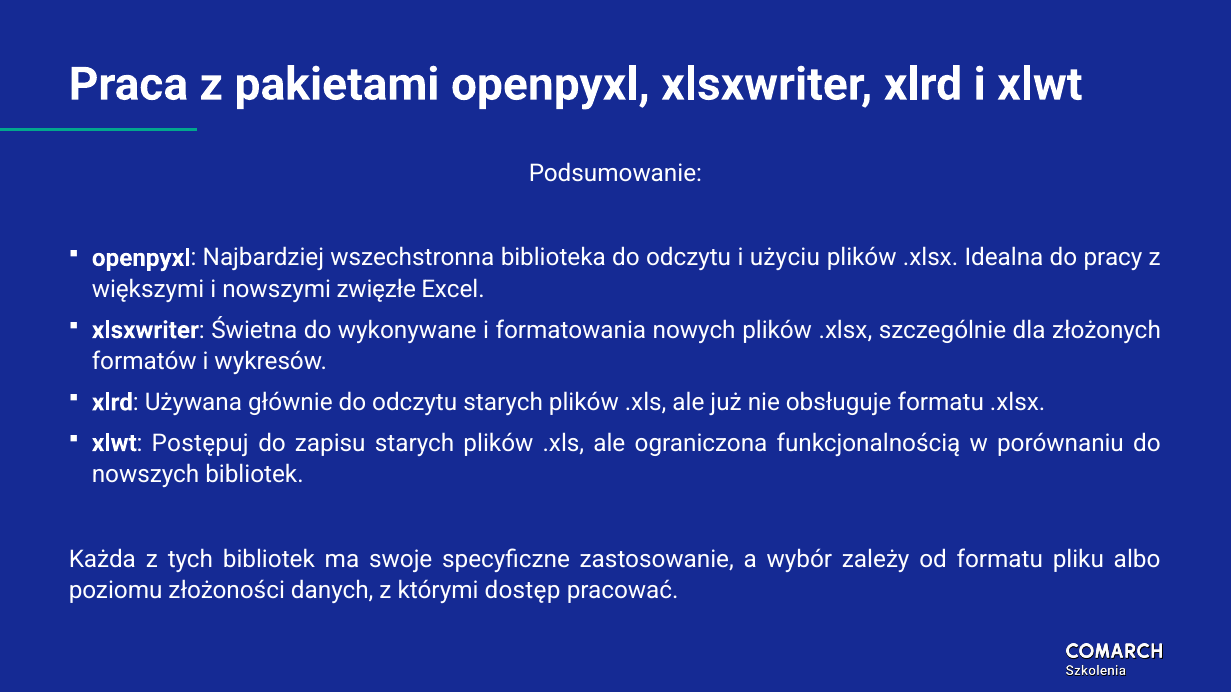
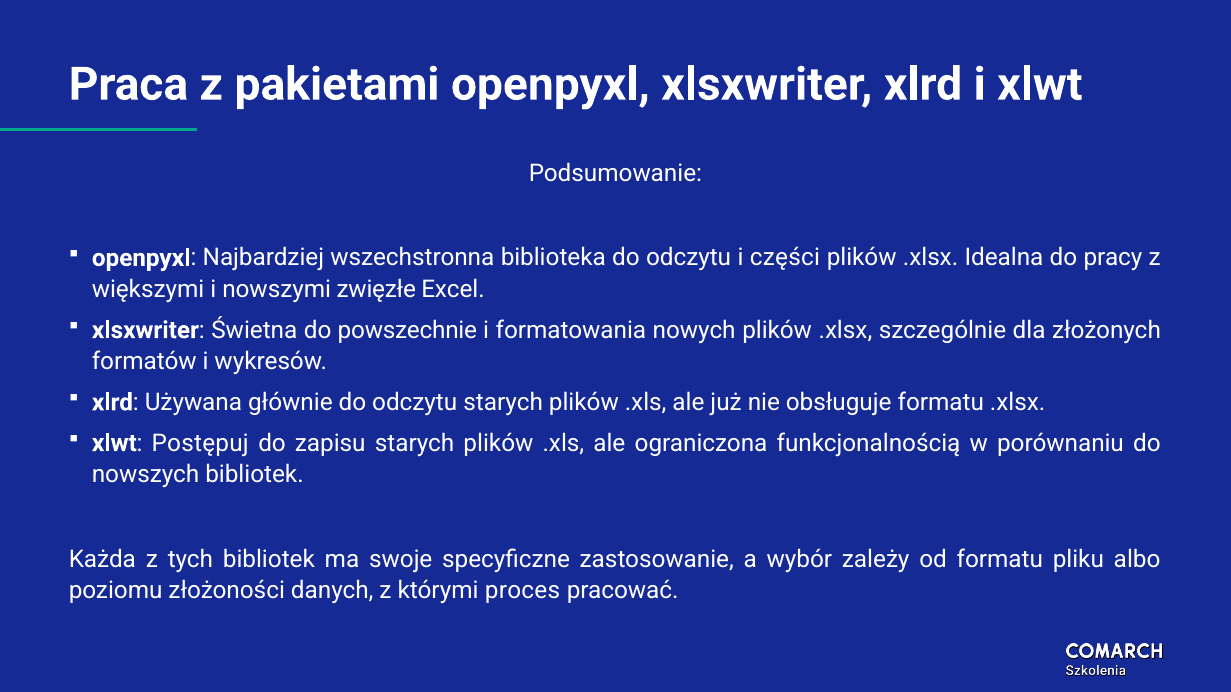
użyciu: użyciu -> części (785, 258)
wykonywane: wykonywane -> powszechnie (407, 330)
dostęp: dostęp -> proces (523, 591)
